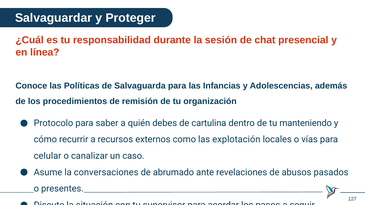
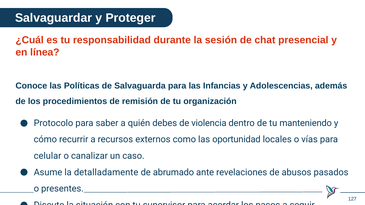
cartulina: cartulina -> violencia (209, 123)
explotación: explotación -> oportunidad (236, 140)
conversaciones: conversaciones -> detalladamente (106, 173)
